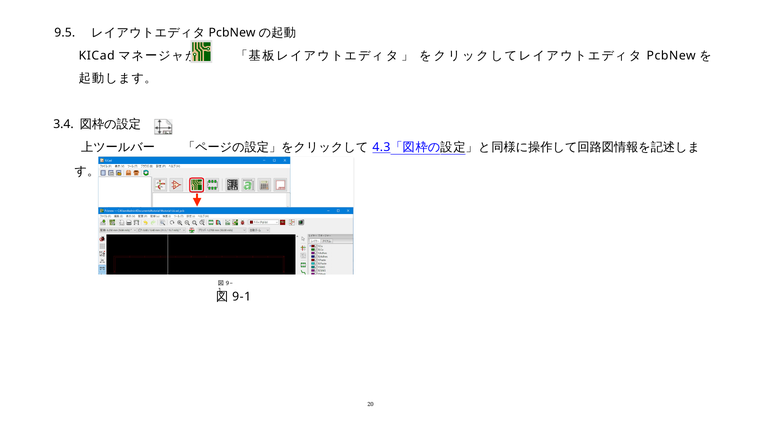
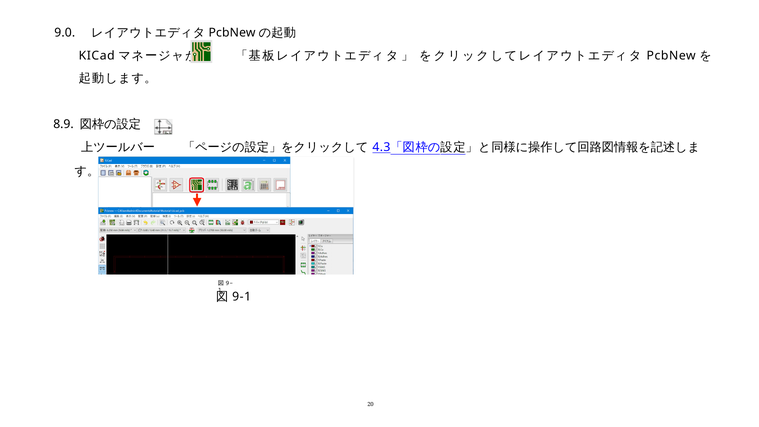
9.5: 9.5 -> 9.0 (65, 33)
3.4: 3.4 -> 8.9 (64, 124)
